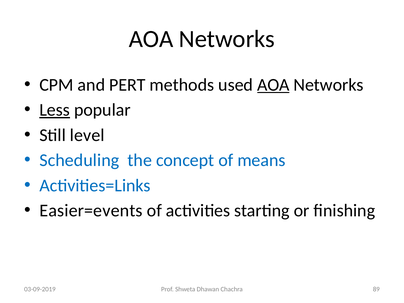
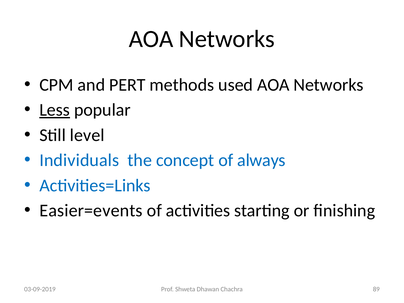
AOA underline: present -> none (273, 85)
Scheduling: Scheduling -> Individuals (79, 160)
means: means -> always (261, 160)
